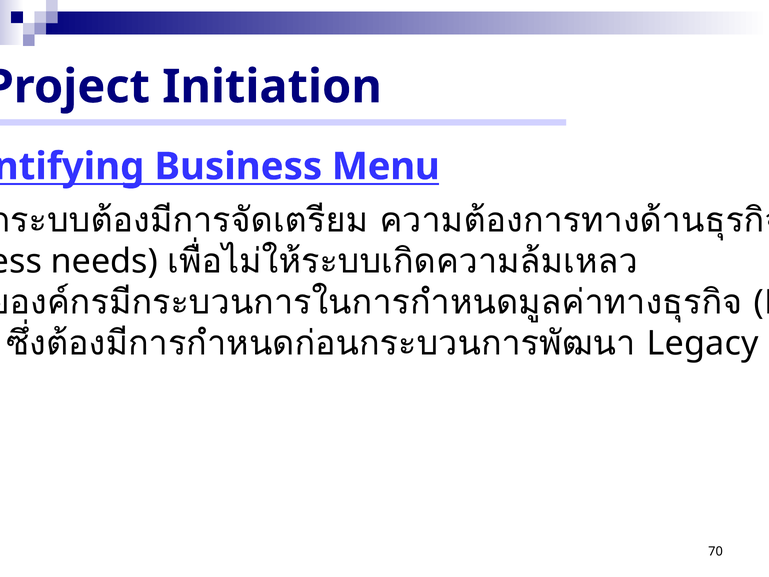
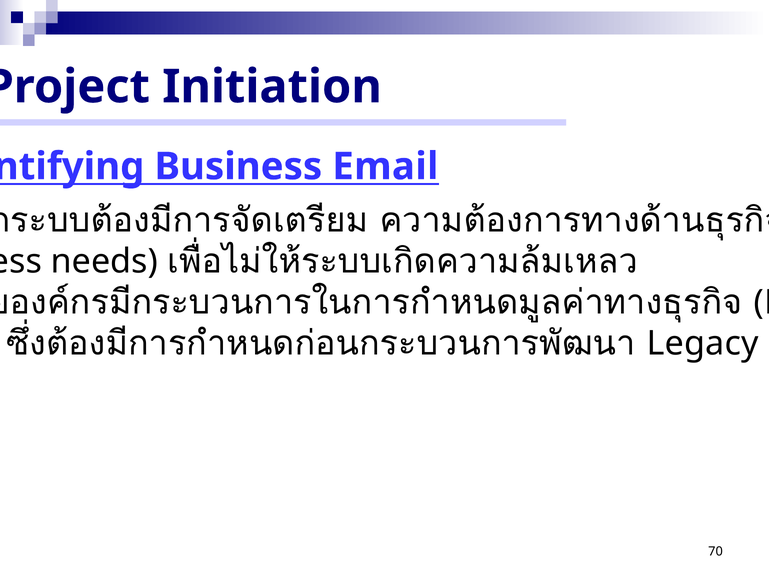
Menu: Menu -> Email (385, 166)
